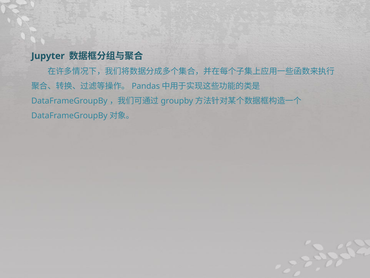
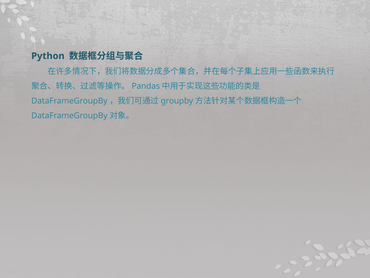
Jupyter: Jupyter -> Python (48, 56)
